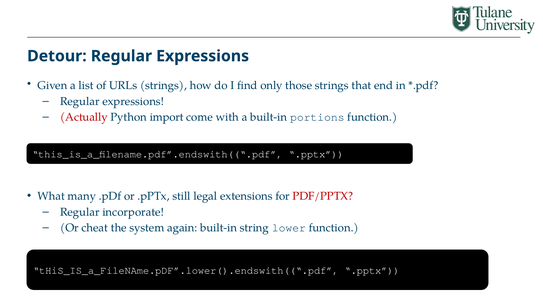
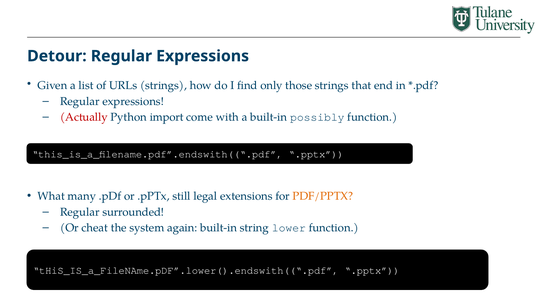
portions: portions -> possibly (317, 117)
PDF/PPTX colour: red -> orange (323, 197)
incorporate: incorporate -> surrounded (133, 212)
